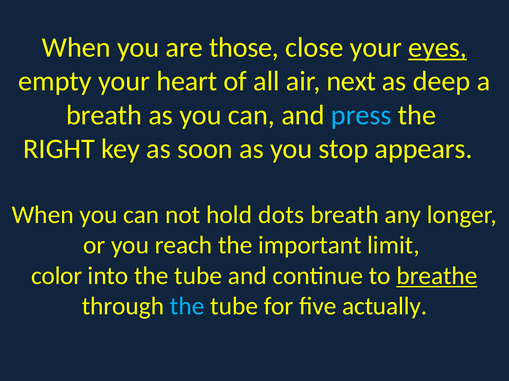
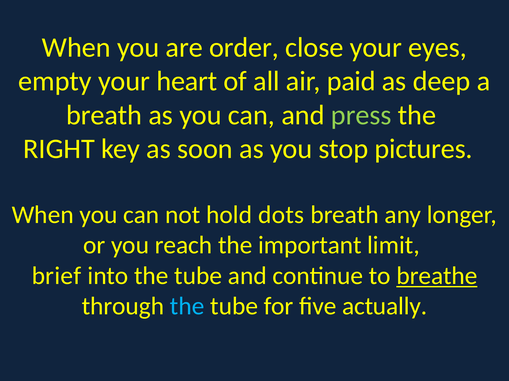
those: those -> order (244, 48)
eyes underline: present -> none (438, 48)
next: next -> paid (351, 81)
press colour: light blue -> light green (361, 115)
appears: appears -> pictures (424, 149)
color: color -> brief (56, 276)
